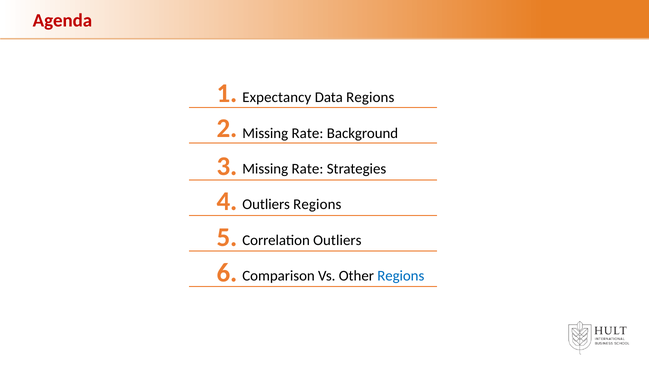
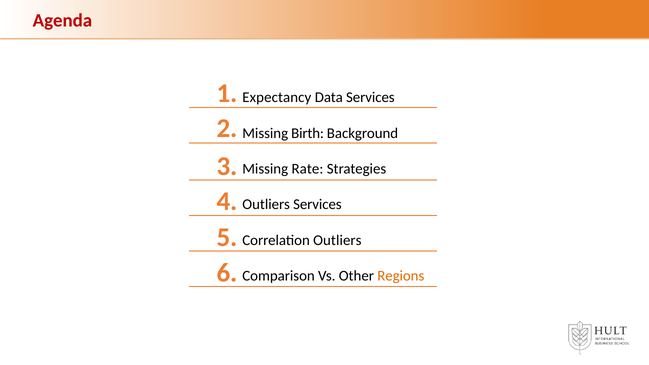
Data Regions: Regions -> Services (370, 97)
Rate: Rate -> Birth (308, 133)
Outliers Regions: Regions -> Services (317, 204)
Regions colour: blue -> orange (401, 276)
